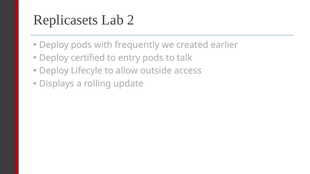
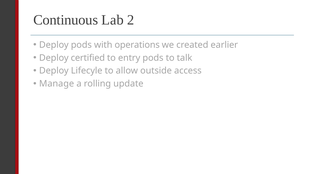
Replicasets: Replicasets -> Continuous (66, 20)
frequently: frequently -> operations (137, 45)
Displays: Displays -> Manage (57, 84)
